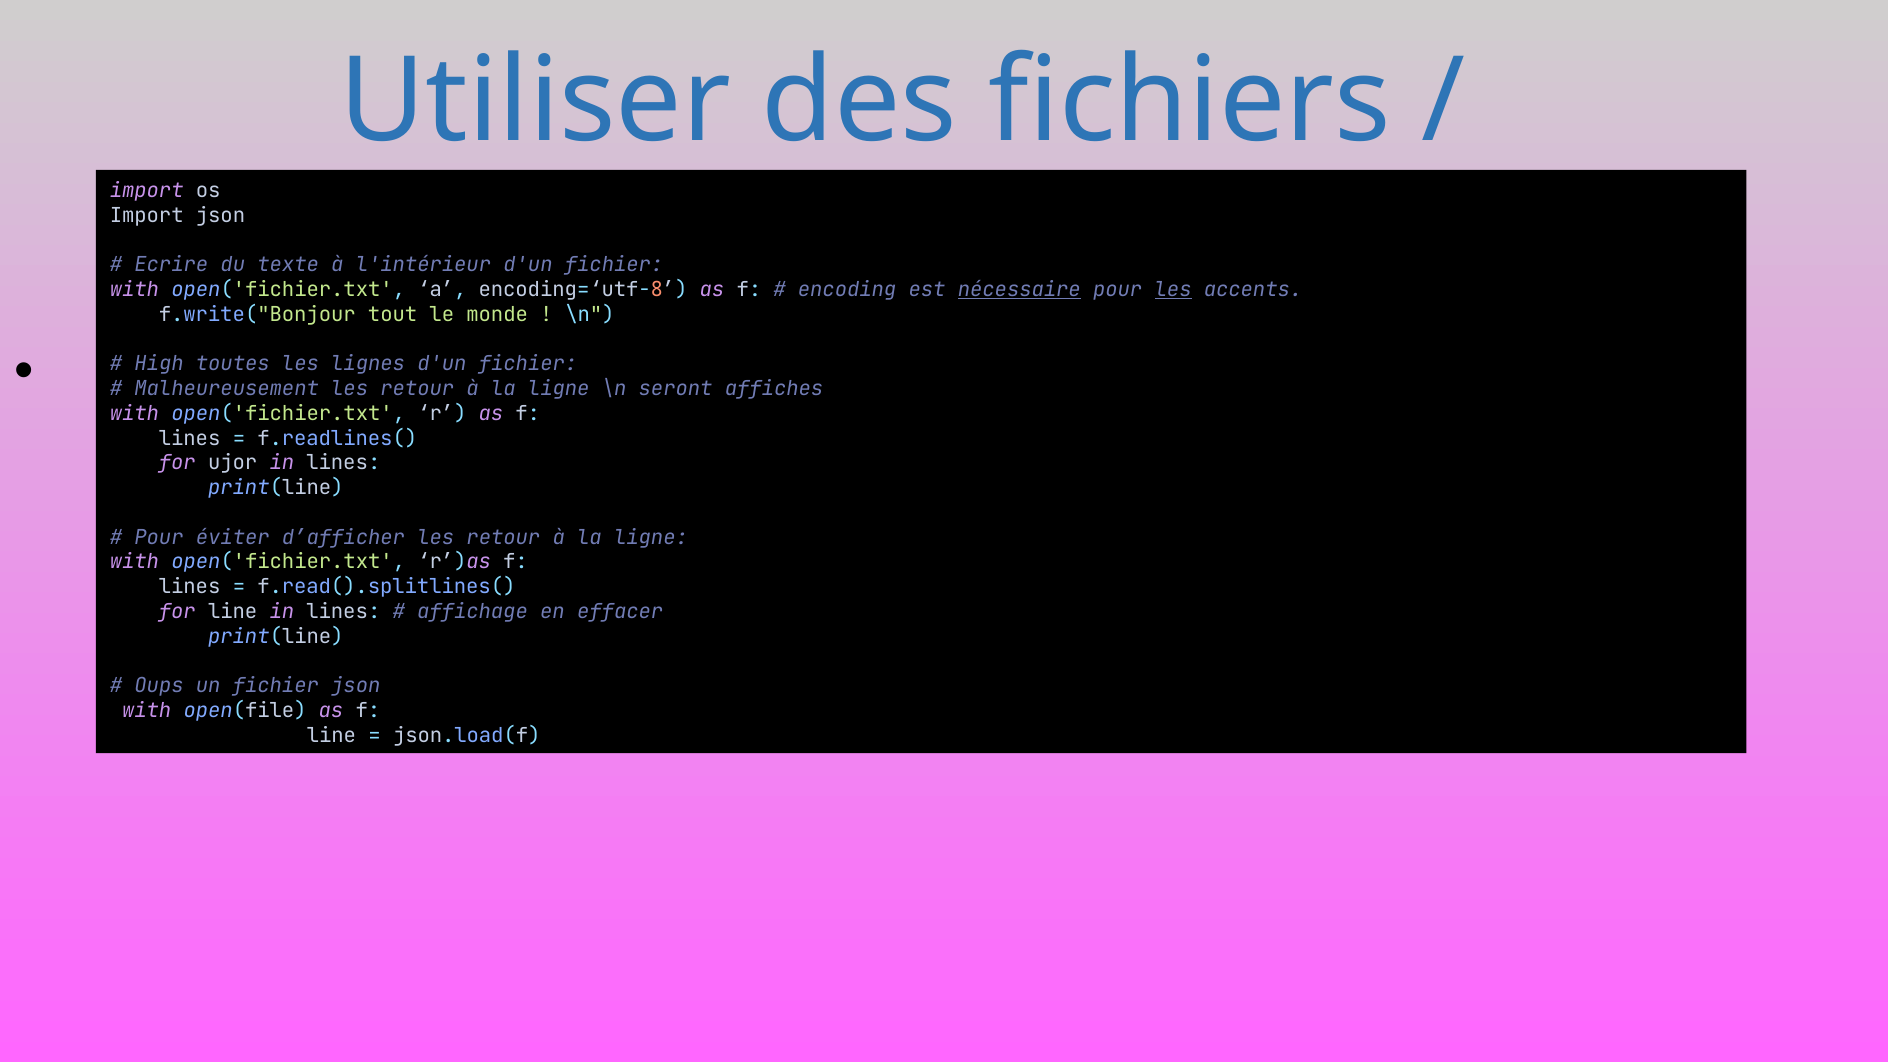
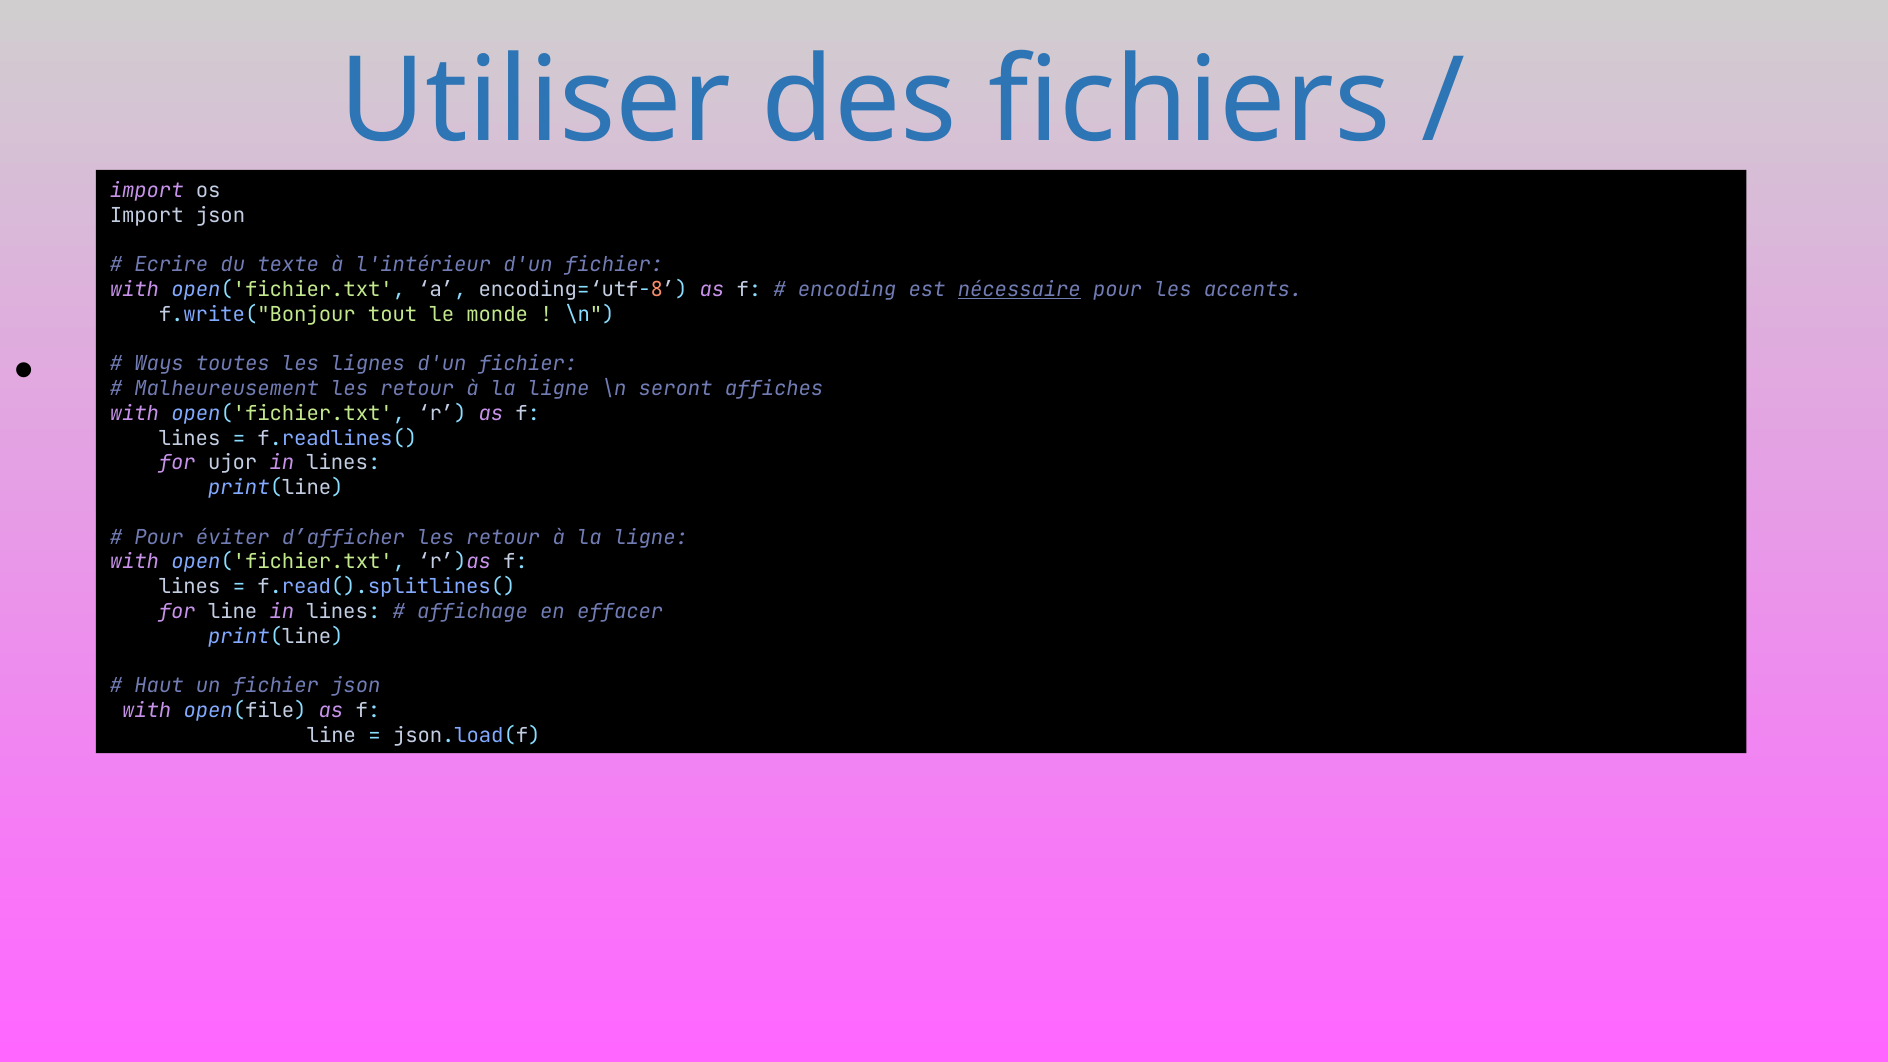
les underline: present -> none (1173, 290)
High: High -> Ways (159, 364)
Oups: Oups -> Haut (159, 686)
